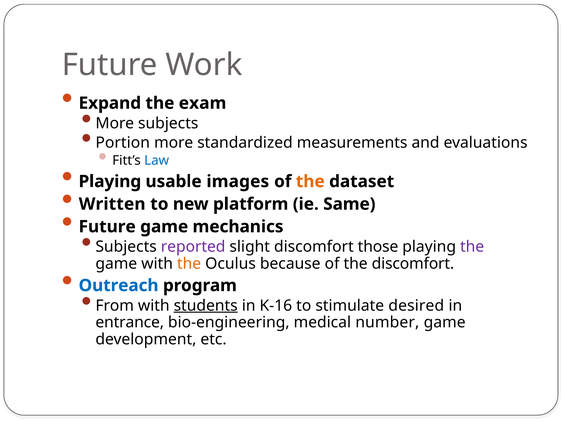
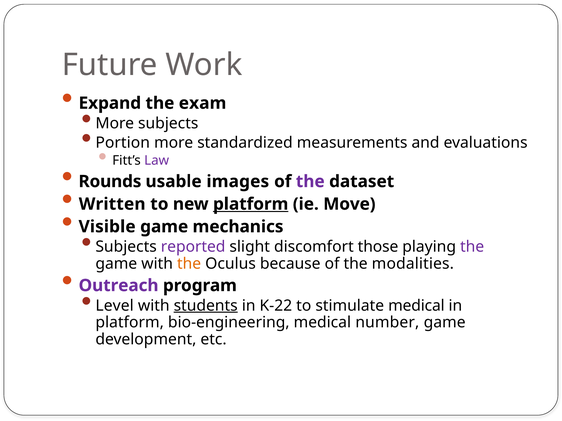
Law colour: blue -> purple (157, 161)
Playing: Playing -> Rounds (110, 182)
the colour: orange -> purple (310, 182)
platform underline: none -> present (251, 204)
Same: Same -> Move (349, 204)
Future: Future -> Visible (107, 227)
the discomfort: discomfort -> modalities (413, 264)
Outreach colour: blue -> purple (119, 286)
From: From -> Level (115, 306)
K-16: K-16 -> K-22 (276, 306)
stimulate desired: desired -> medical (416, 306)
entrance: entrance -> platform (130, 323)
